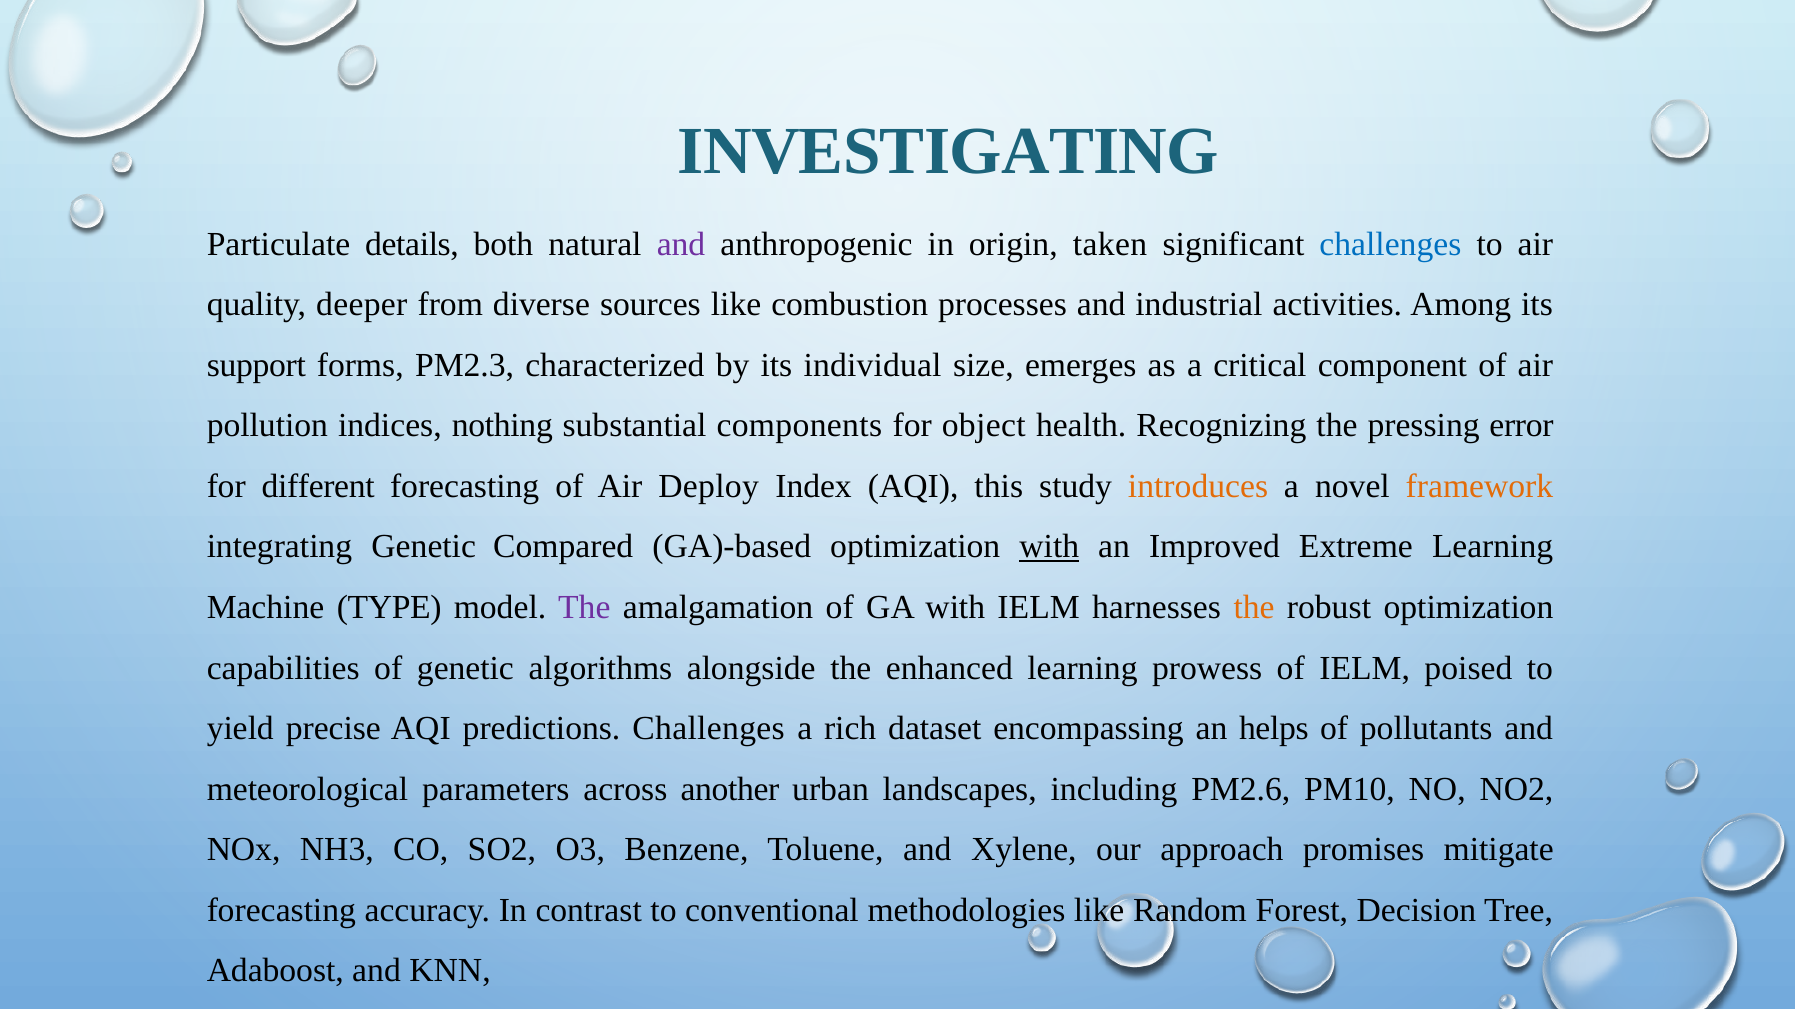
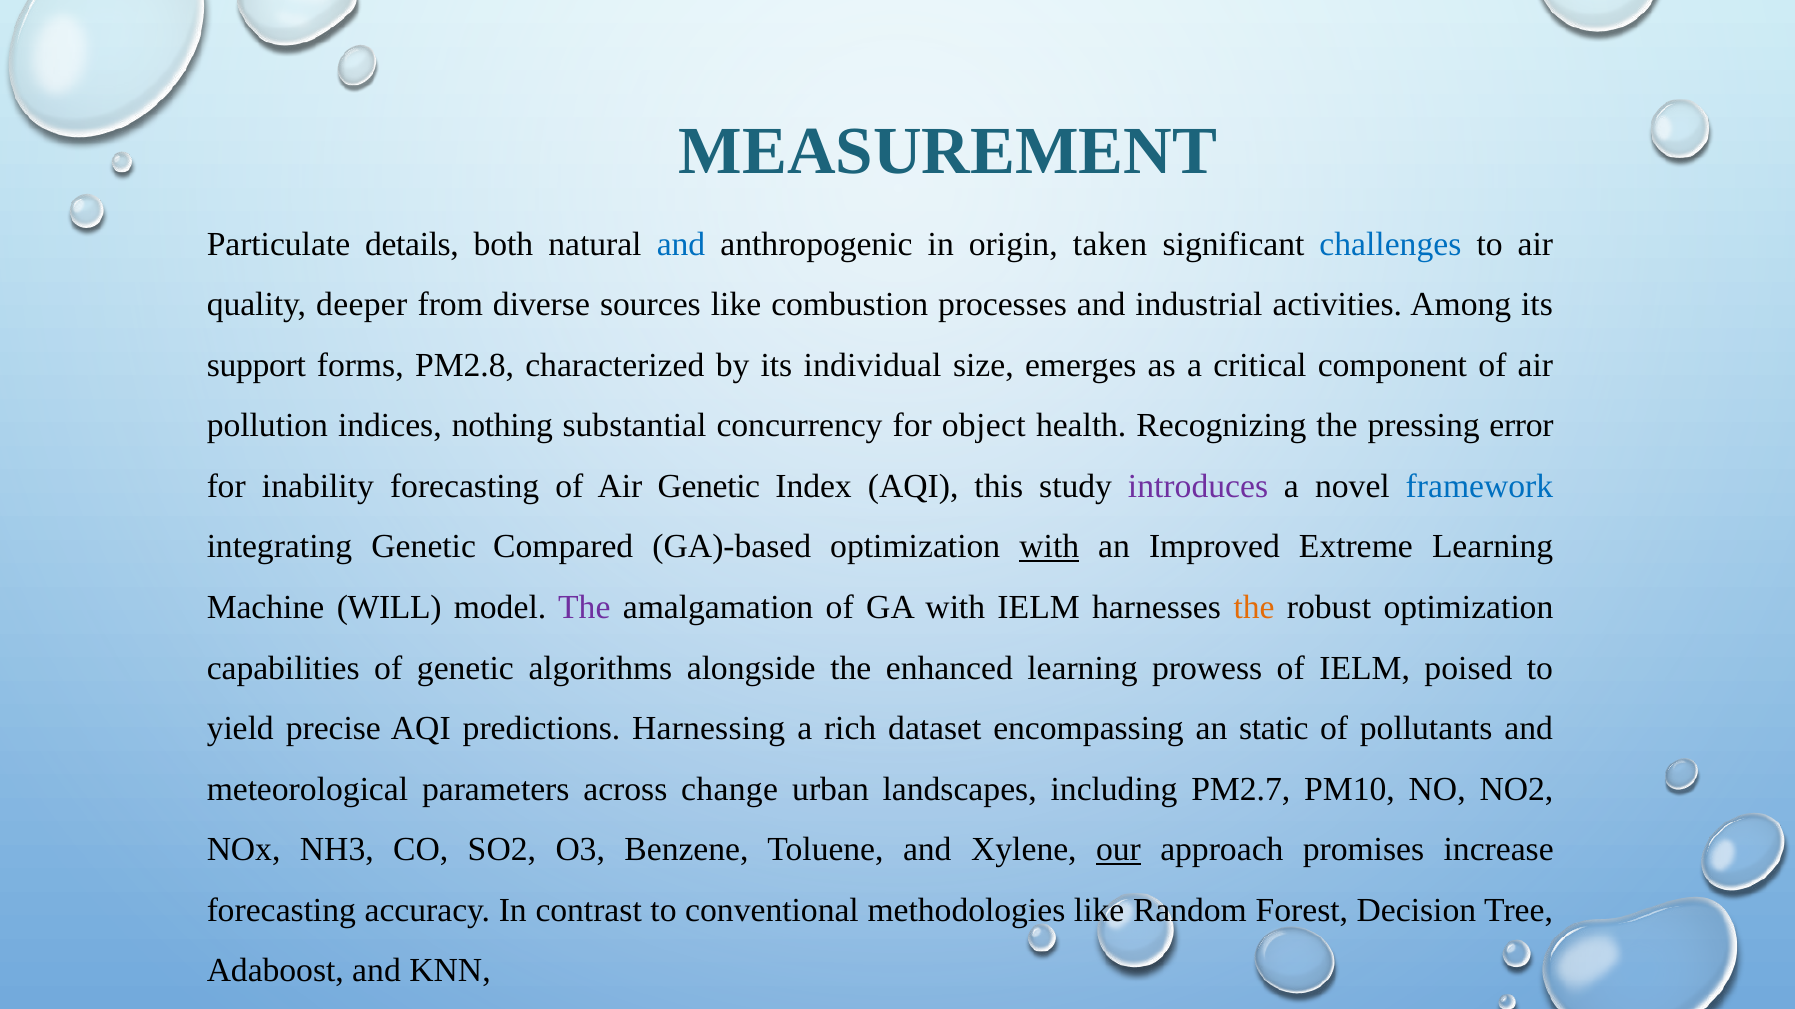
INVESTIGATING: INVESTIGATING -> MEASUREMENT (948, 151)
and colour: purple -> blue (681, 244)
PM2.3: PM2.3 -> PM2.8 (465, 366)
components: components -> concurrency (800, 426)
different: different -> inability (318, 487)
Air Deploy: Deploy -> Genetic (709, 487)
introduces colour: orange -> purple (1198, 487)
framework colour: orange -> blue (1479, 487)
TYPE: TYPE -> WILL (389, 608)
predictions Challenges: Challenges -> Harnessing (709, 729)
helps: helps -> static (1274, 729)
another: another -> change (730, 790)
PM2.6: PM2.6 -> PM2.7 (1241, 790)
our underline: none -> present (1118, 850)
mitigate: mitigate -> increase (1499, 850)
